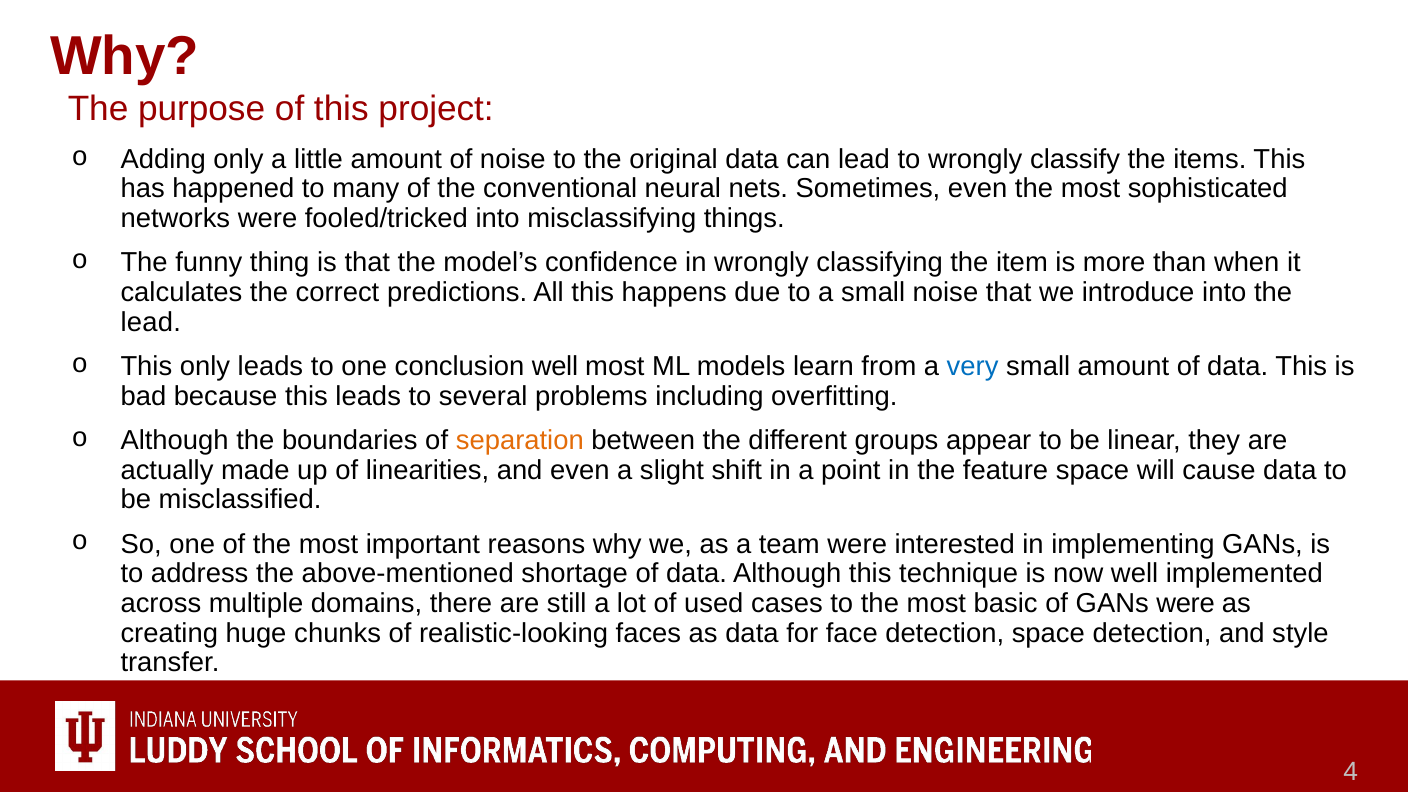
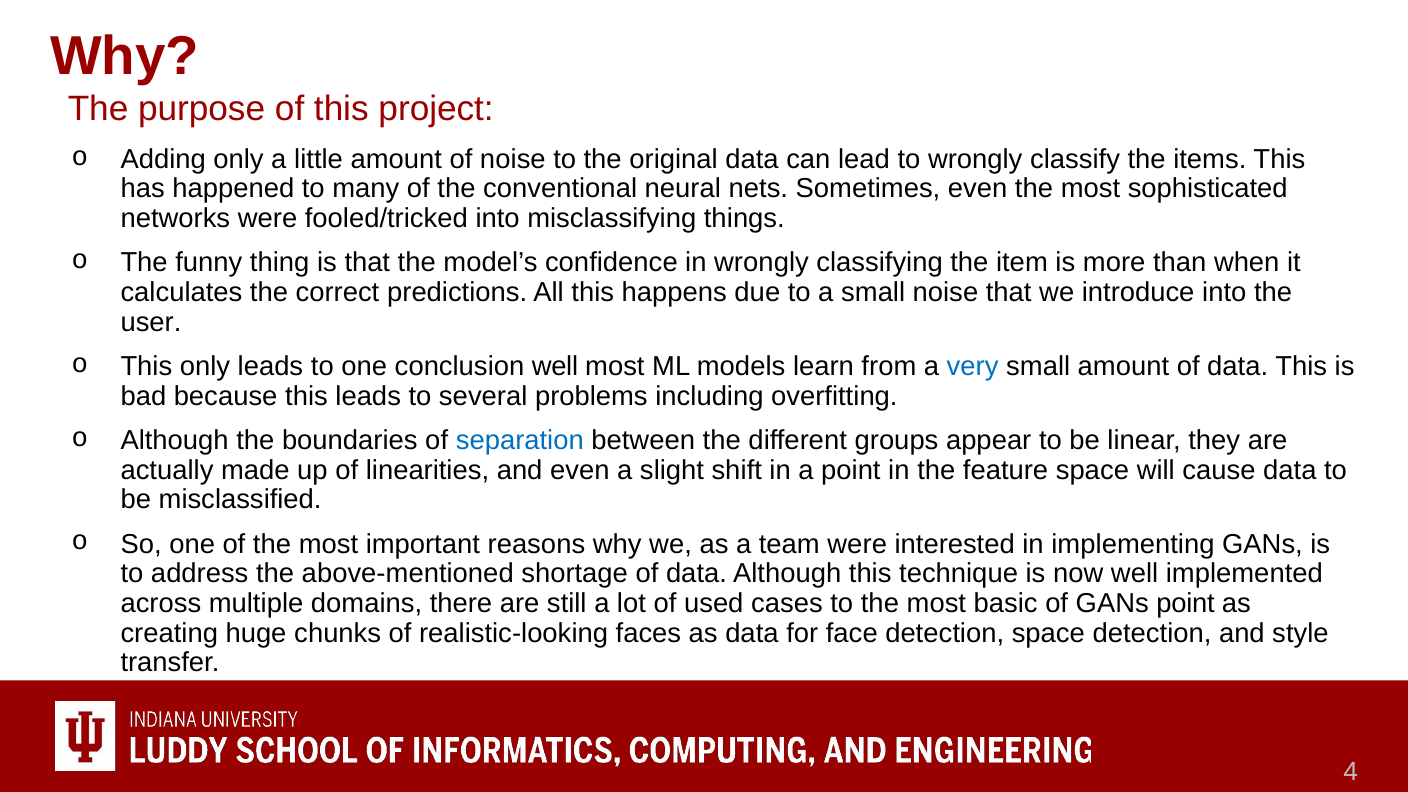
lead: lead -> user (151, 322)
separation colour: orange -> blue (520, 441)
GANs were: were -> point (1186, 604)
